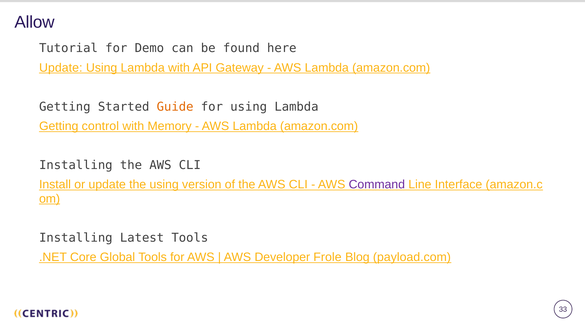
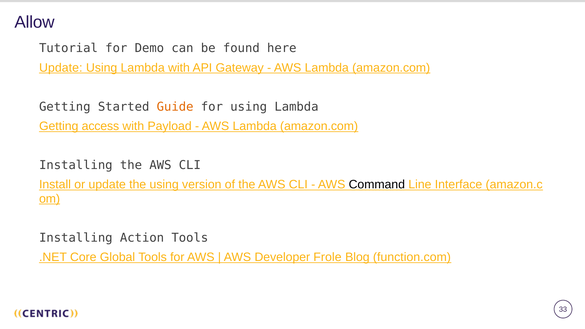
control: control -> access (100, 126)
Memory: Memory -> Payload (170, 126)
Command colour: purple -> black (377, 185)
Latest: Latest -> Action (142, 238)
payload.com: payload.com -> function.com (412, 257)
